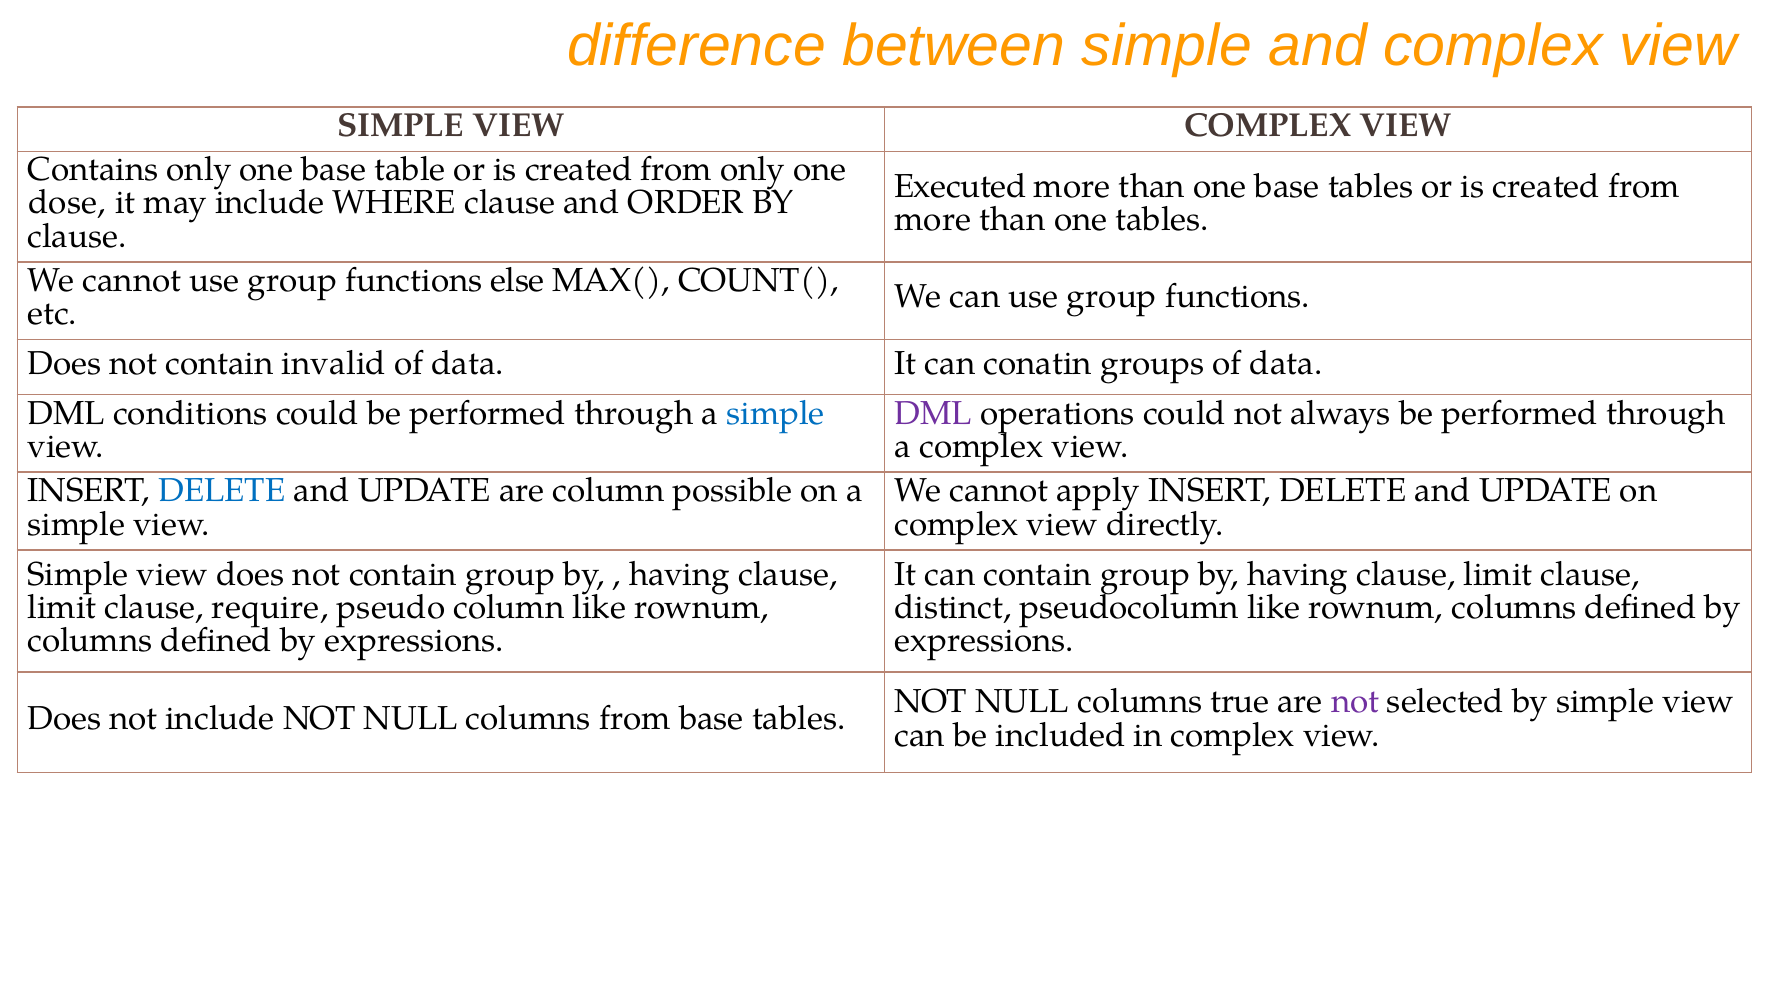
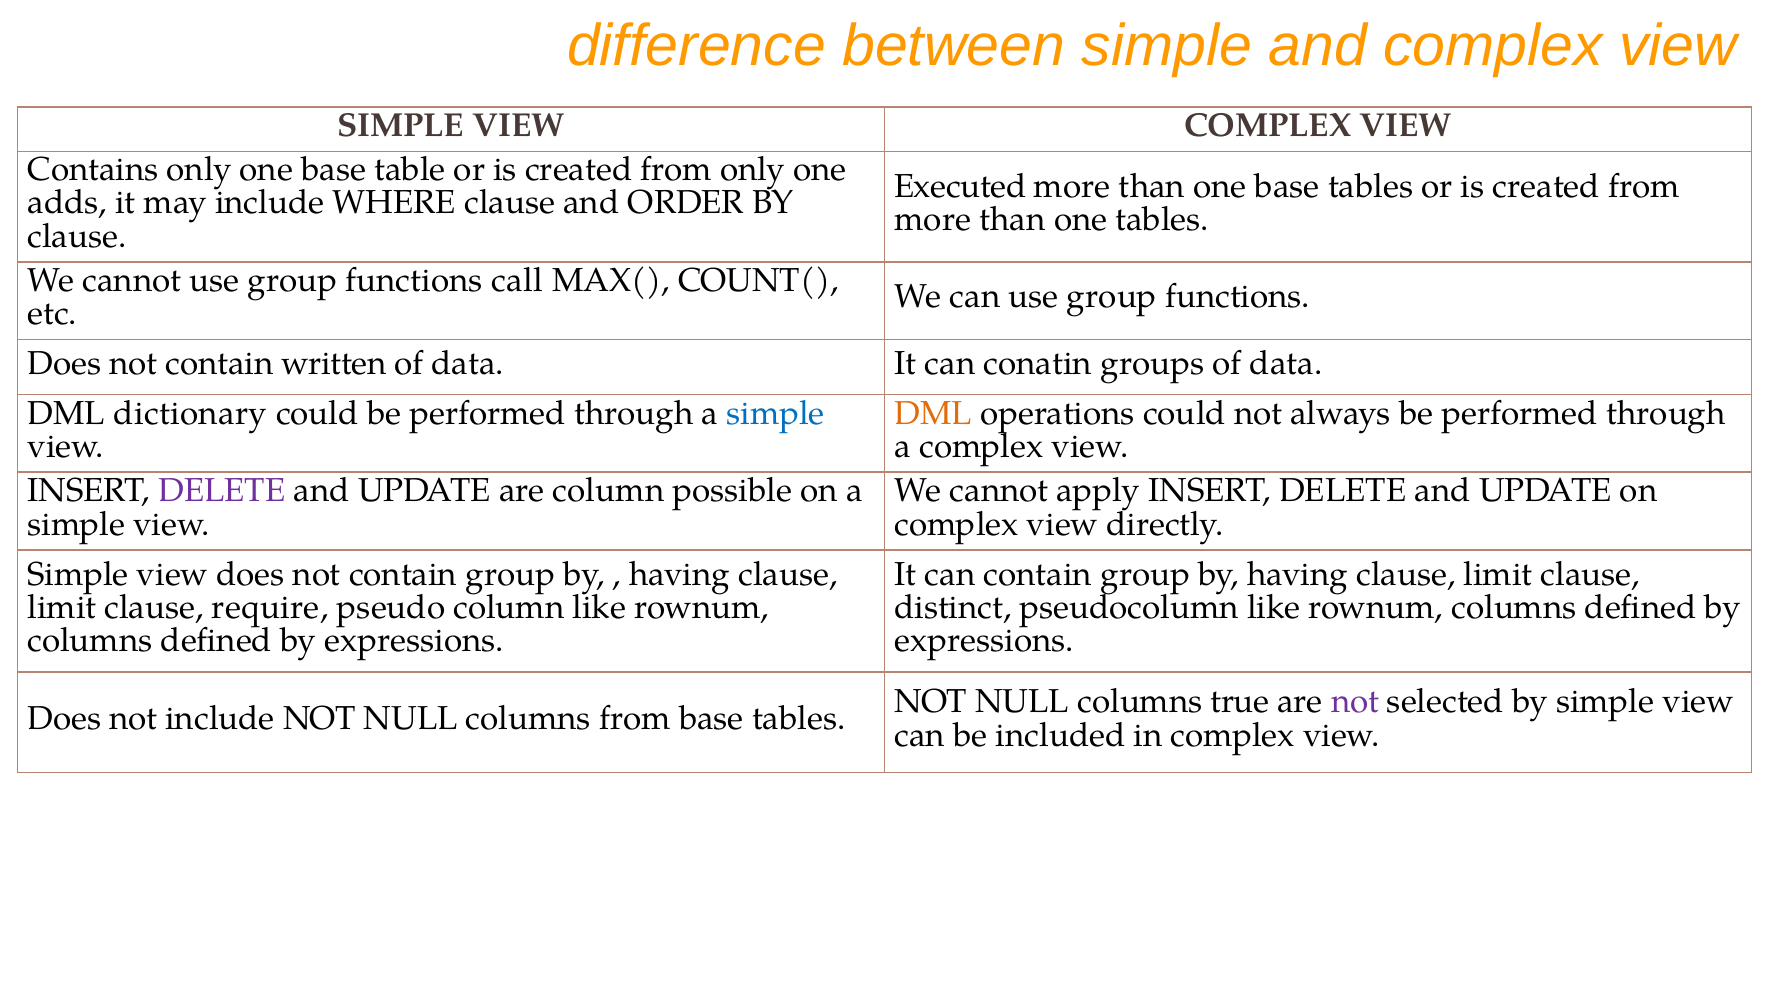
dose: dose -> adds (67, 203)
else: else -> call (517, 280)
invalid: invalid -> written (334, 363)
conditions: conditions -> dictionary (190, 413)
DML colour: purple -> orange (933, 413)
DELETE colour: blue -> purple (222, 491)
